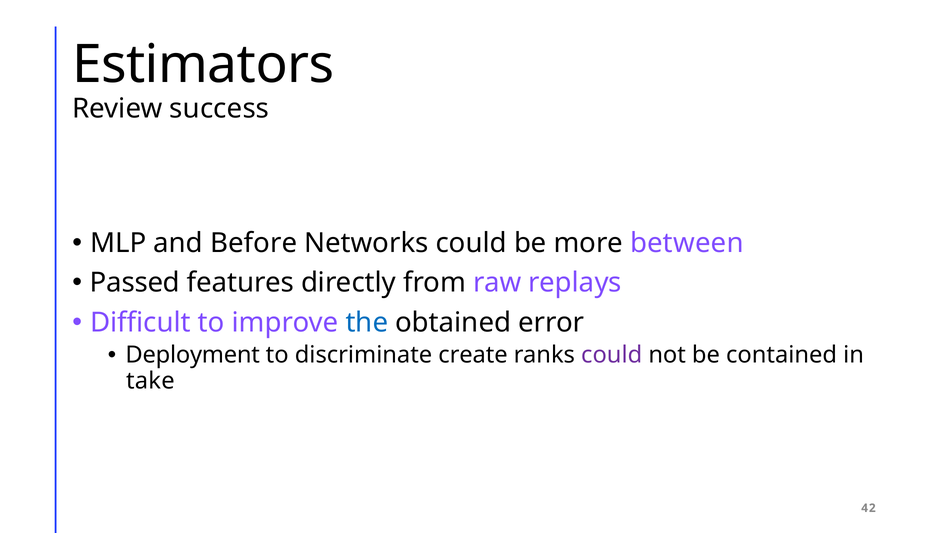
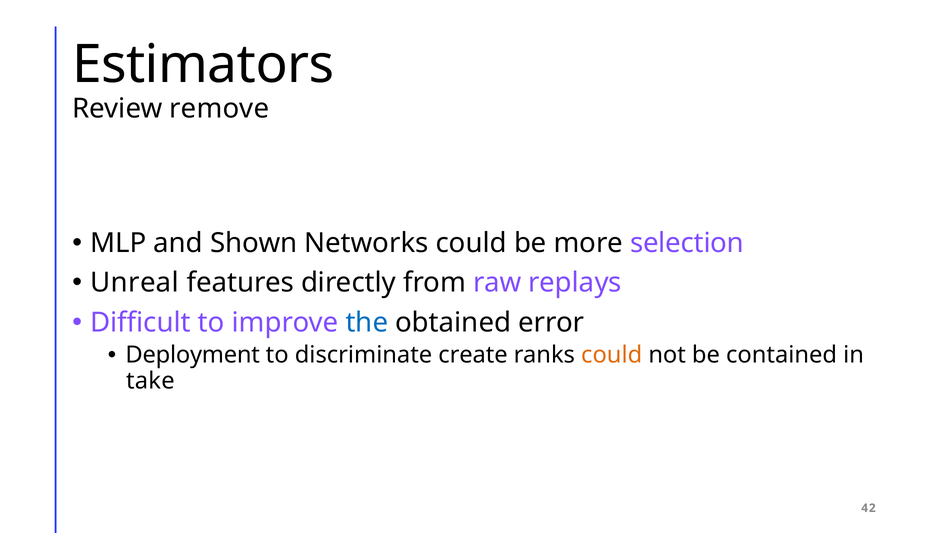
success: success -> remove (219, 108)
Before: Before -> Shown (254, 243)
between: between -> selection (687, 243)
Passed: Passed -> Unreal (135, 283)
could colour: purple -> orange (612, 355)
